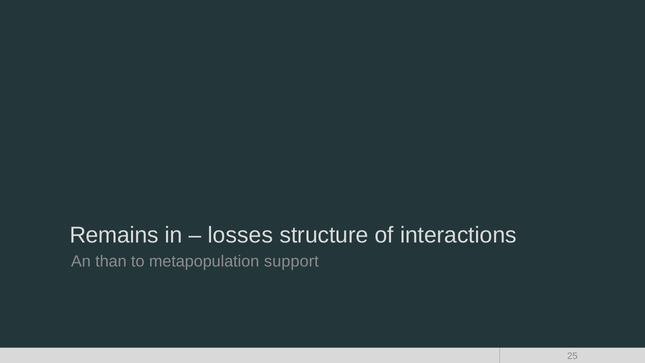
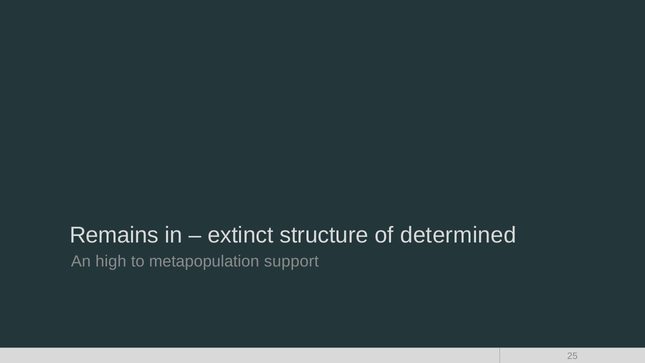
losses: losses -> extinct (241, 235)
interactions: interactions -> determined (458, 235)
than: than -> high (111, 262)
